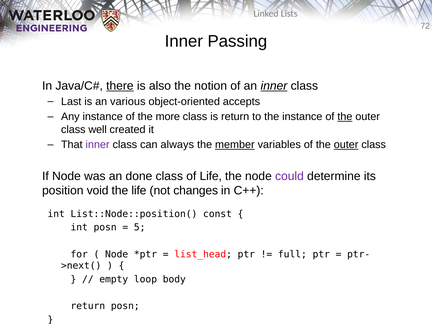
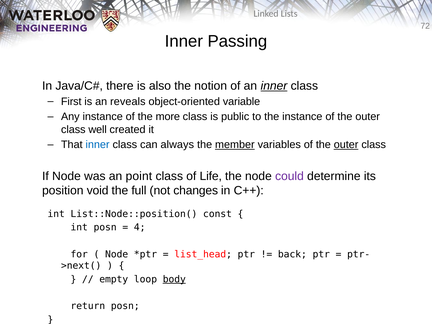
there underline: present -> none (120, 86)
Last: Last -> First (71, 102)
various: various -> reveals (128, 102)
accepts: accepts -> variable (242, 102)
is return: return -> public (235, 117)
the underline: present -> none (345, 117)
inner colour: purple -> blue (98, 145)
done: done -> point (139, 176)
the life: life -> full (139, 190)
5: 5 -> 4 (140, 227)
full: full -> back (292, 254)
body underline: none -> present (174, 279)
